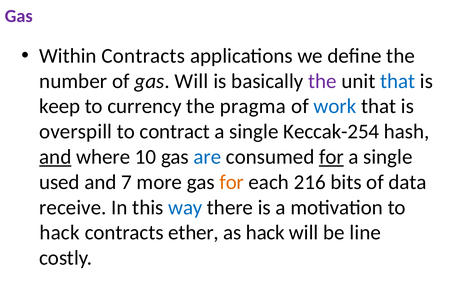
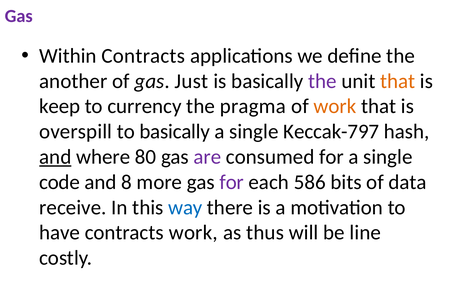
number: number -> another (73, 81)
gas Will: Will -> Just (191, 81)
that colour: blue -> orange (398, 81)
work colour: blue -> orange (335, 106)
to contract: contract -> basically (175, 131)
Keccak-254: Keccak-254 -> Keccak-797 (331, 131)
10: 10 -> 80 (146, 157)
are colour: blue -> purple (207, 157)
for underline: present -> none (331, 157)
used: used -> code (60, 182)
7: 7 -> 8 (127, 182)
for colour: orange -> purple (232, 182)
216: 216 -> 586 (310, 182)
hack: hack -> have (60, 232)
contracts ether: ether -> work (193, 232)
as hack: hack -> thus (265, 232)
